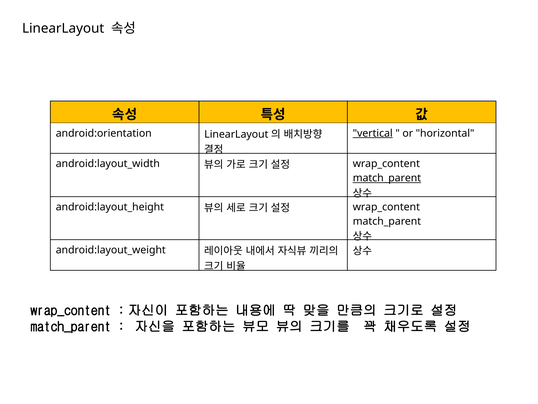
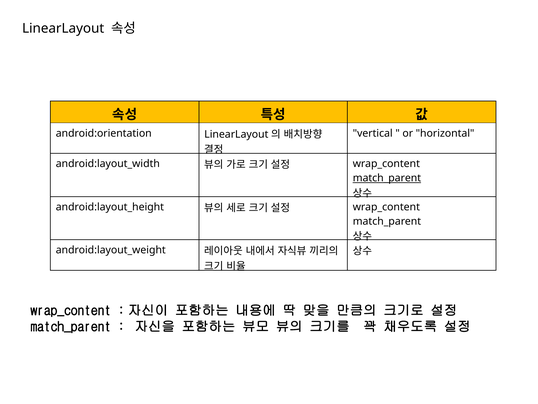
vertical underline: present -> none (373, 133)
